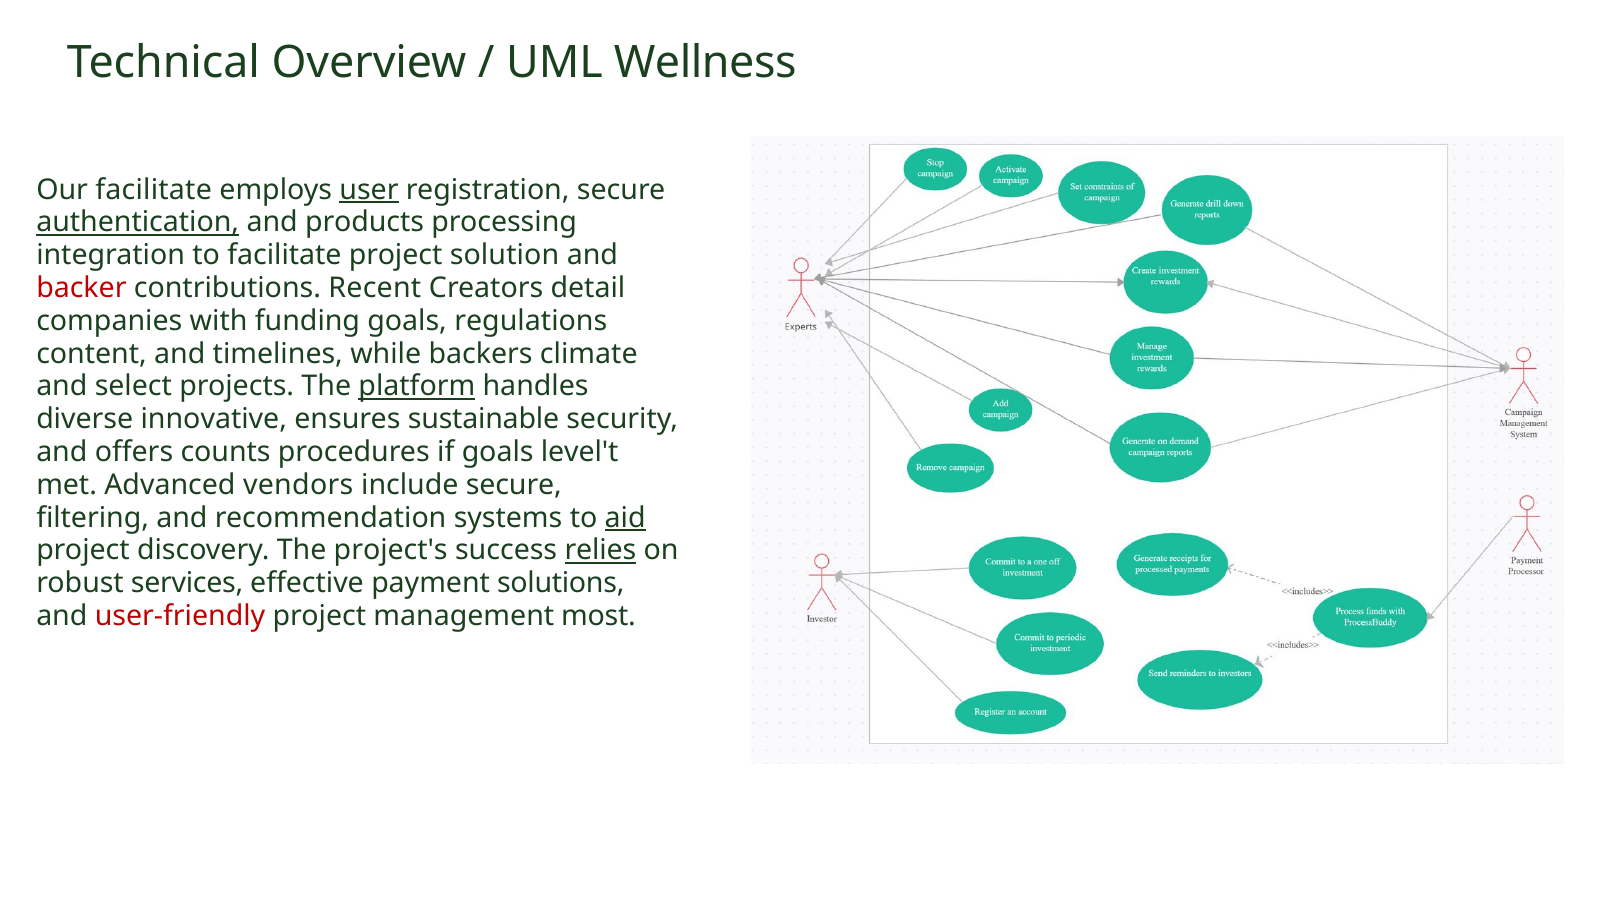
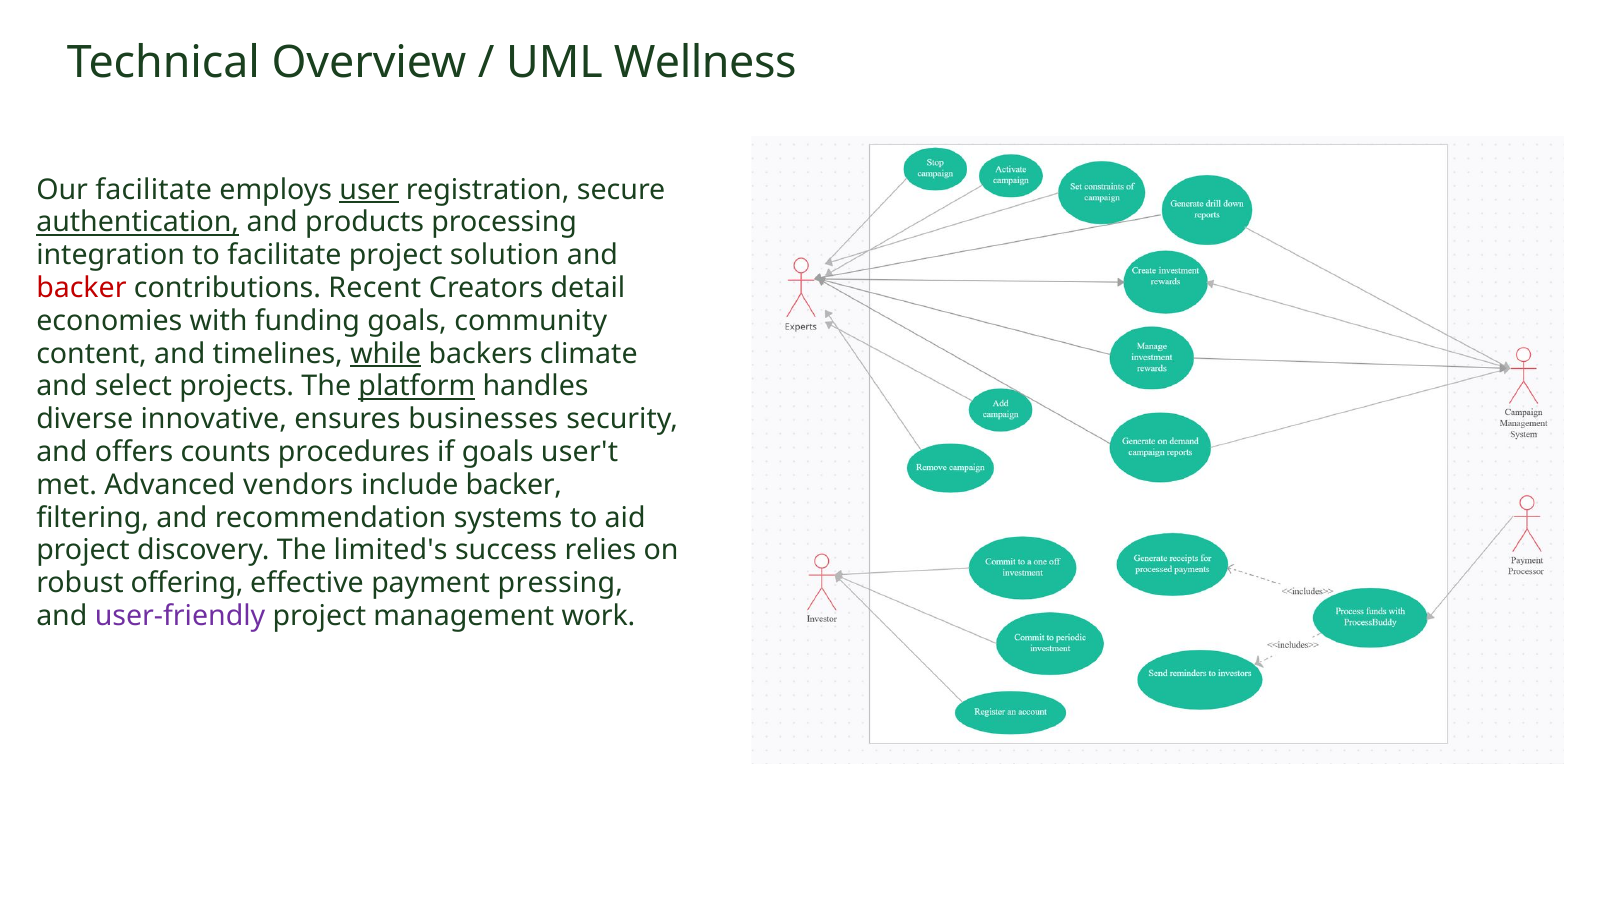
companies: companies -> economies (109, 321)
regulations: regulations -> community (531, 321)
while underline: none -> present (386, 354)
sustainable: sustainable -> businesses (483, 419)
level't: level't -> user't (580, 452)
include secure: secure -> backer (514, 485)
aid underline: present -> none (625, 518)
project's: project's -> limited's (391, 550)
relies underline: present -> none (600, 550)
services: services -> offering (187, 583)
solutions: solutions -> pressing (560, 583)
user-friendly colour: red -> purple (180, 616)
most: most -> work (598, 616)
